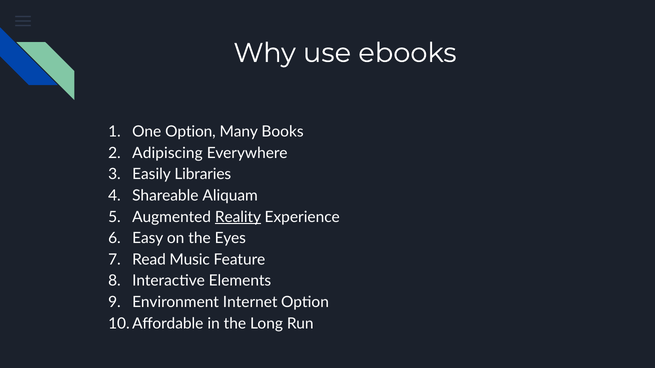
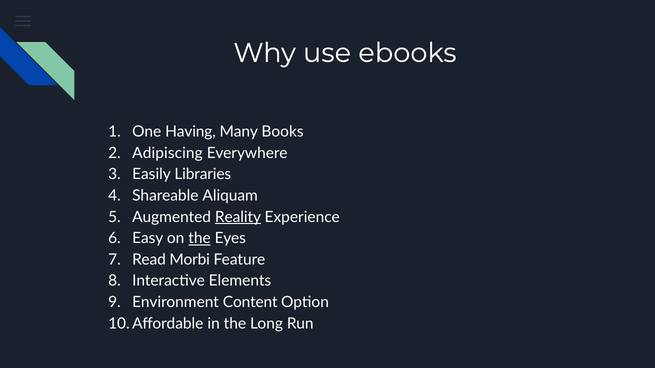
One Option: Option -> Having (190, 132)
the underline: none -> present (200, 239)
Music: Music -> Morbi (190, 260)
Internet: Internet -> Content (250, 303)
